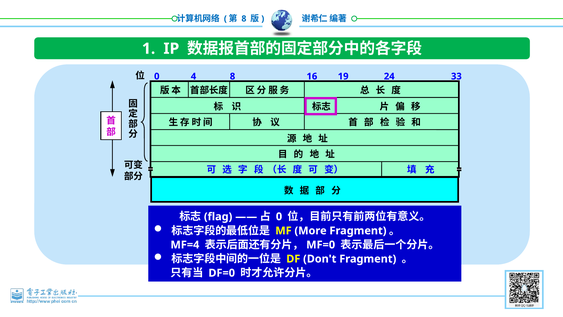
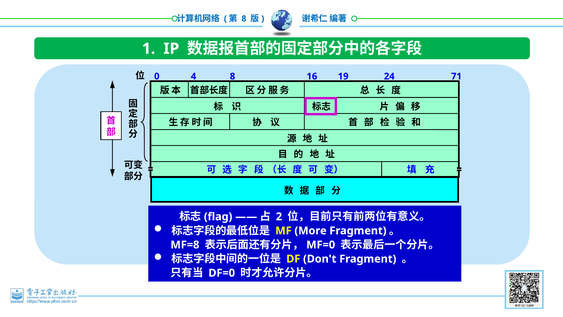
33: 33 -> 71 (456, 76)
0: 0 -> 2 (279, 216)
MF=4: MF=4 -> MF=8 (185, 245)
